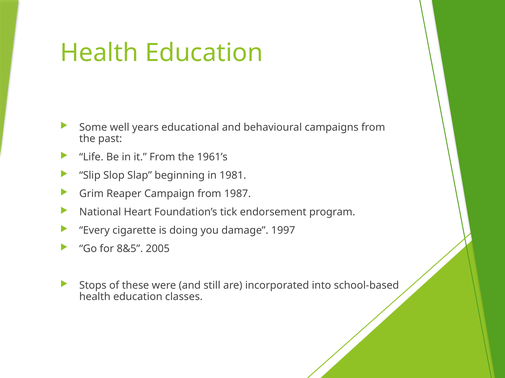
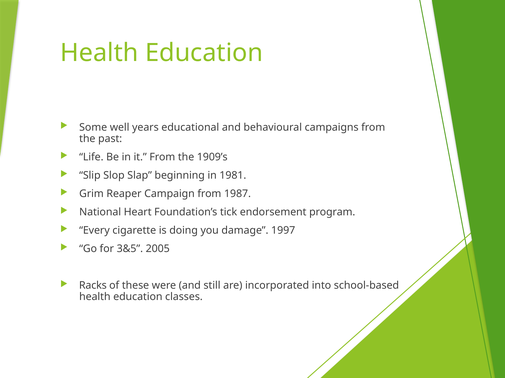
1961’s: 1961’s -> 1909’s (212, 157)
8&5: 8&5 -> 3&5 (130, 249)
Stops: Stops -> Racks (93, 286)
